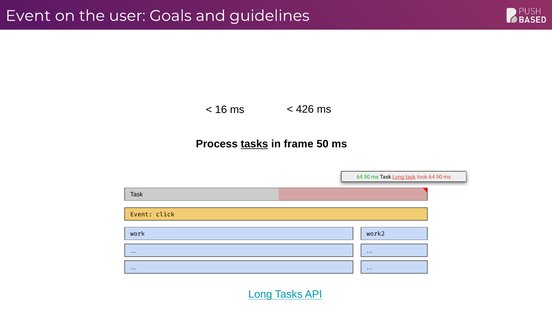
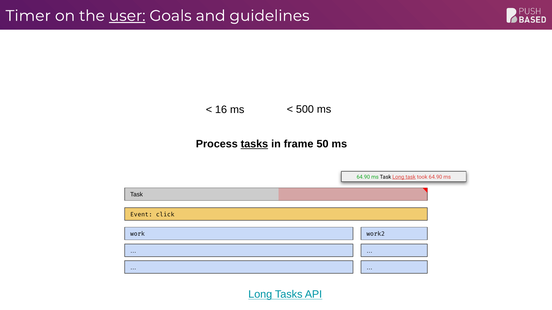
Event: Event -> Timer (28, 16)
user underline: none -> present (127, 16)
426: 426 -> 500 (305, 110)
